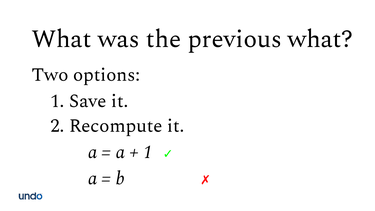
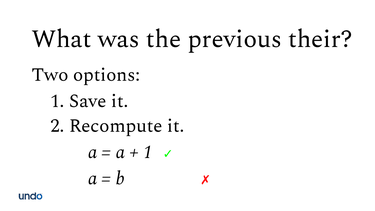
previous what: what -> their (320, 39)
